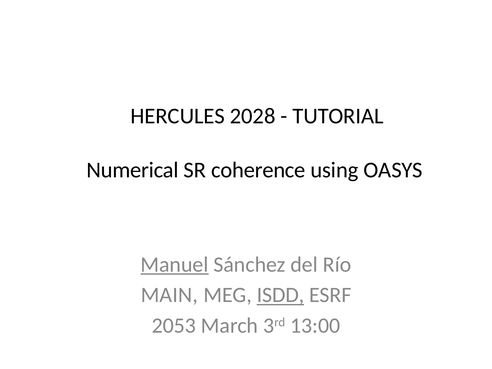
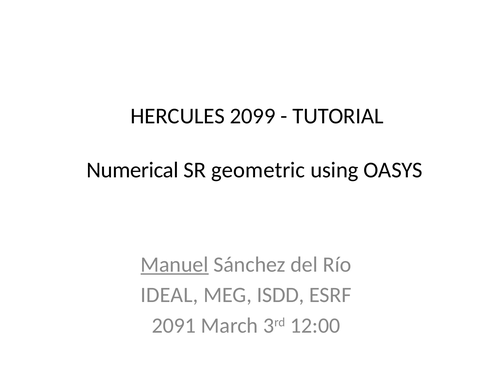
2028: 2028 -> 2099 (253, 116)
coherence: coherence -> geometric (258, 170)
MAIN: MAIN -> IDEAL (169, 295)
ISDD underline: present -> none (280, 295)
2053: 2053 -> 2091 (174, 326)
13:00: 13:00 -> 12:00 (315, 326)
